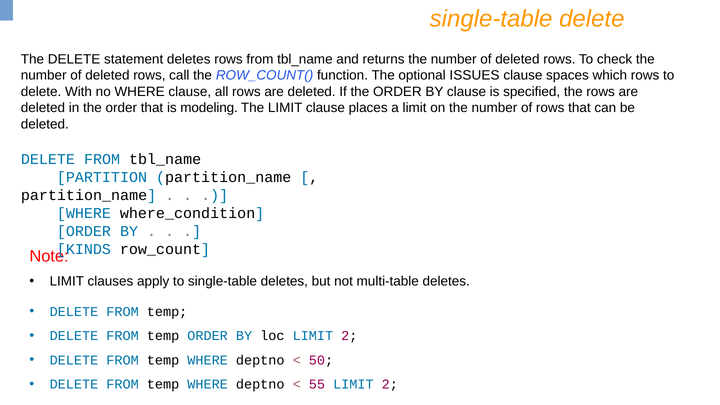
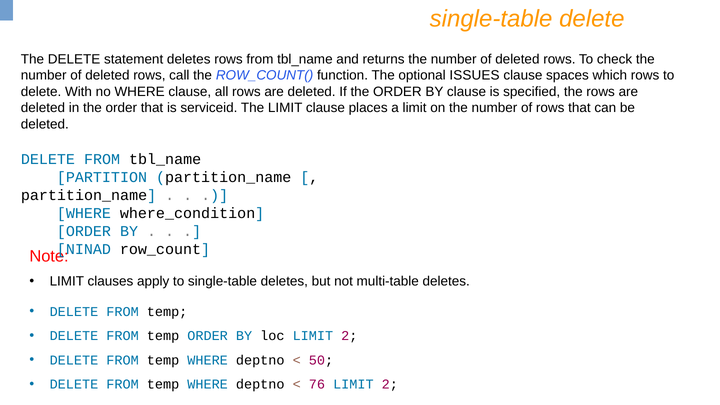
modeling: modeling -> serviceid (209, 108)
KINDS: KINDS -> NINAD (84, 249)
55: 55 -> 76 (317, 384)
